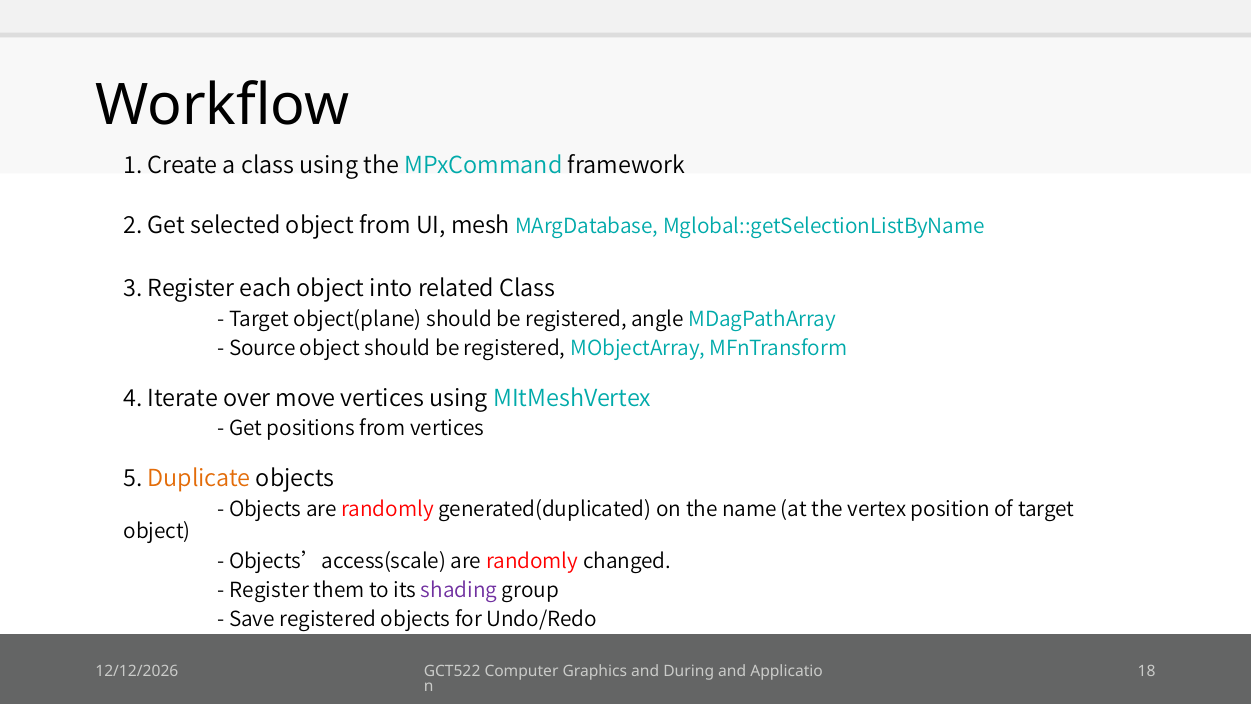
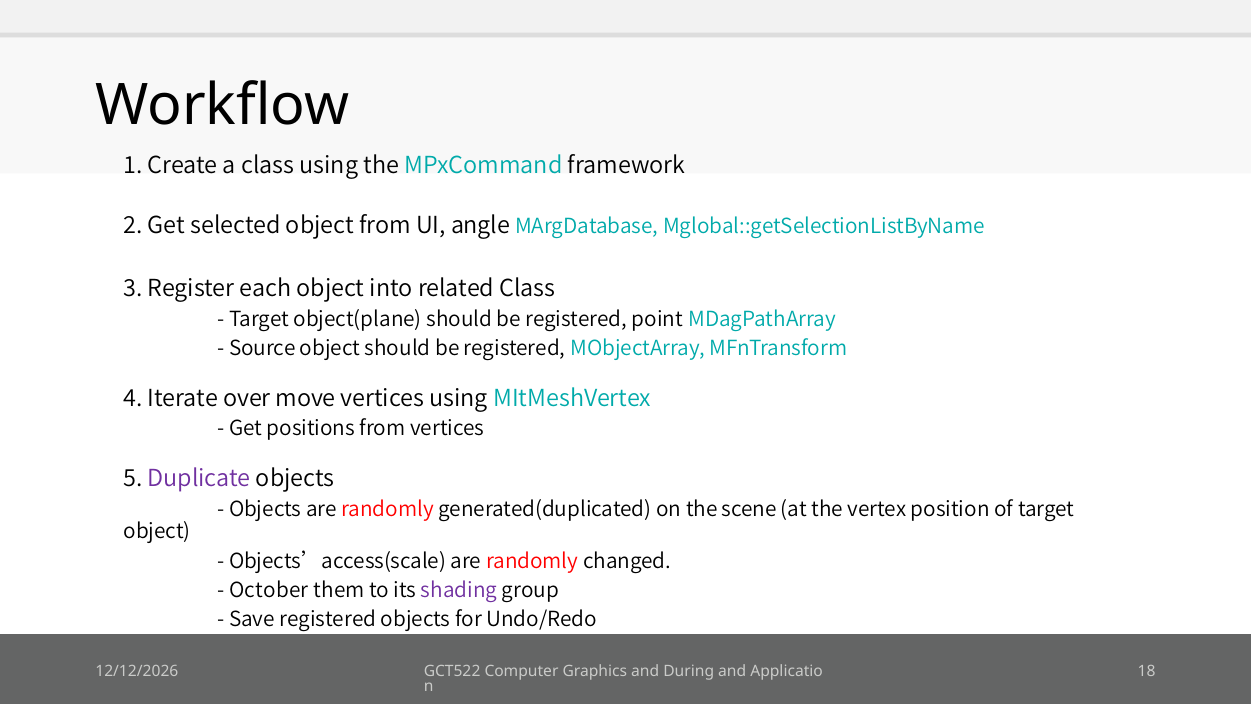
mesh: mesh -> angle (481, 225)
angle: angle -> point (657, 319)
Duplicate colour: orange -> purple (199, 479)
name: name -> scene (749, 509)
Register: Register -> October (269, 590)
